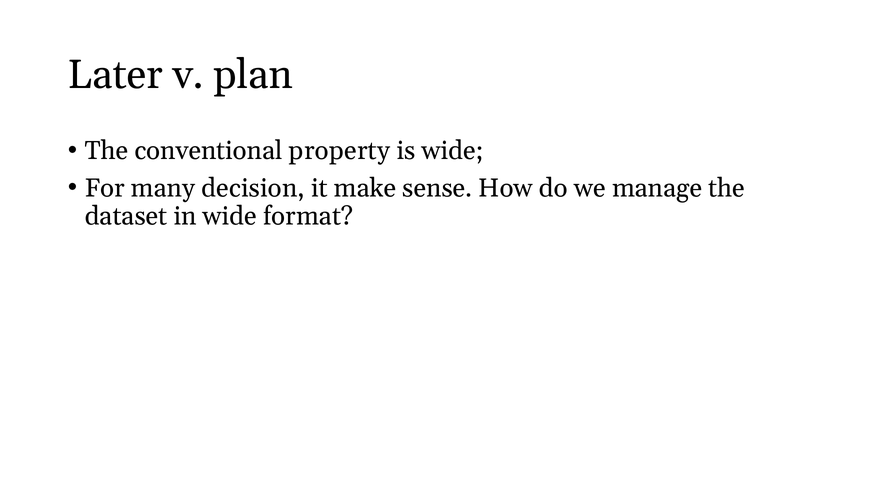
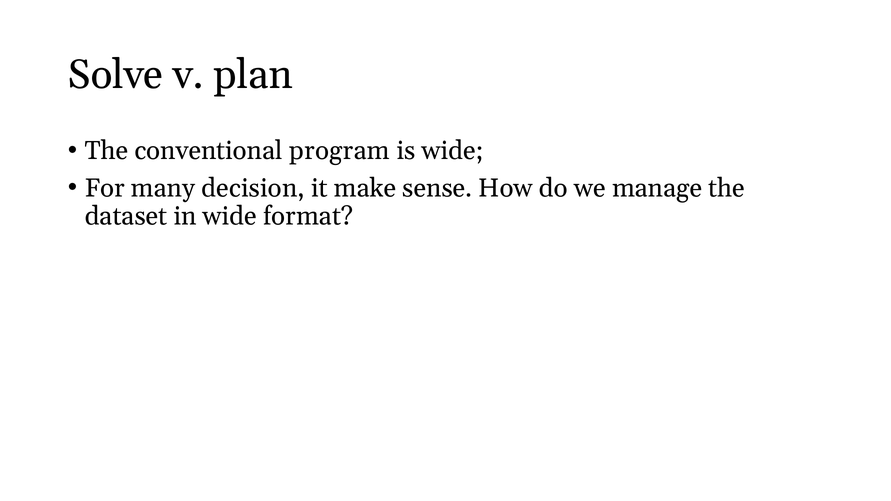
Later: Later -> Solve (116, 75)
property: property -> program (339, 151)
